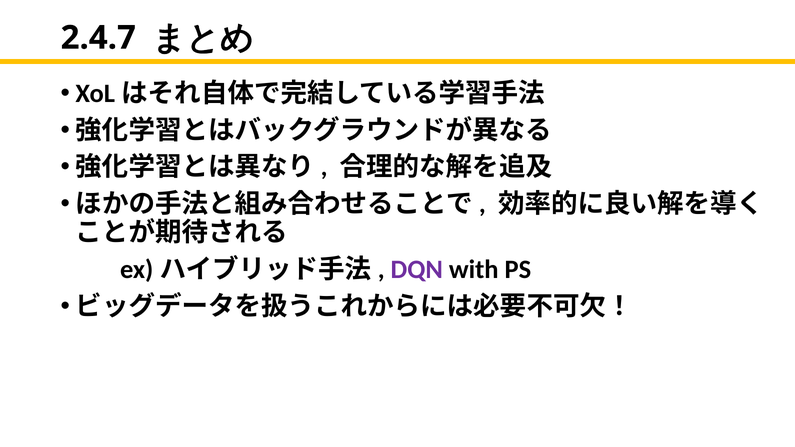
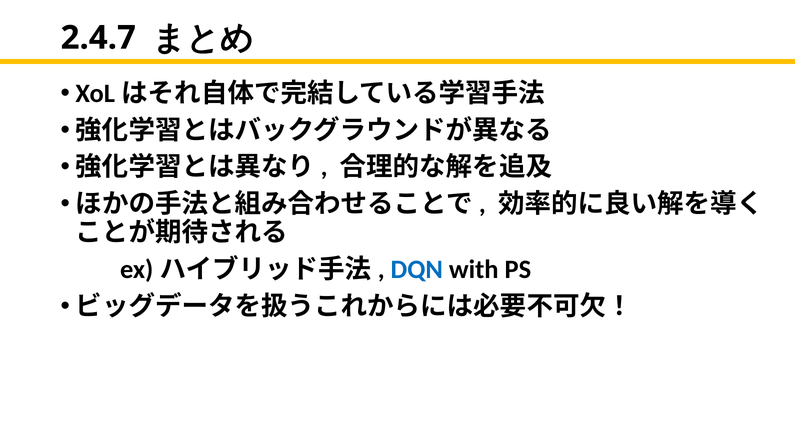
DQN colour: purple -> blue (417, 270)
